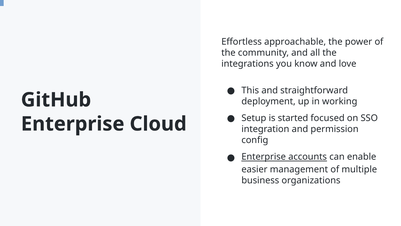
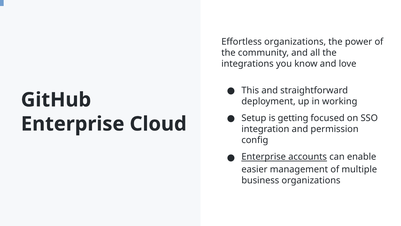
Effortless approachable: approachable -> organizations (295, 42)
started: started -> getting (293, 118)
